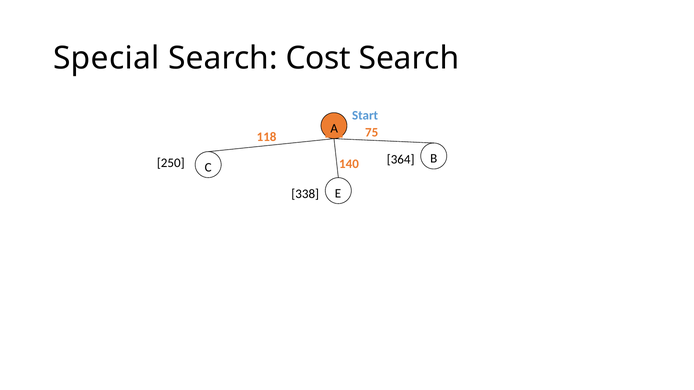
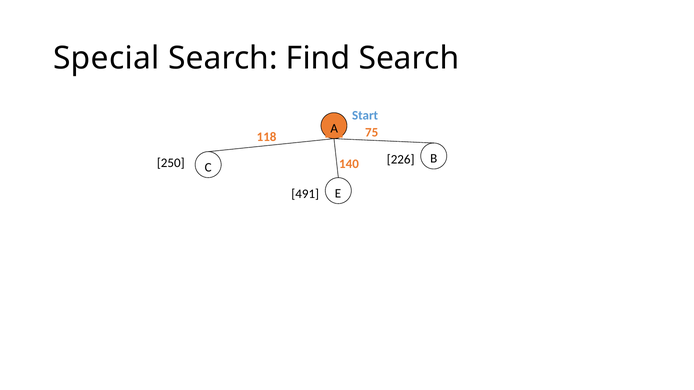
Cost: Cost -> Find (318, 58)
364: 364 -> 226 (401, 160)
338: 338 -> 491 (305, 194)
